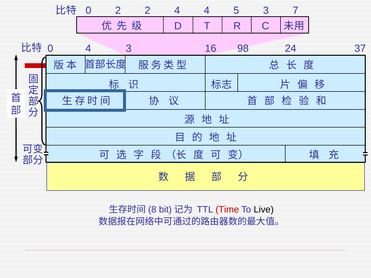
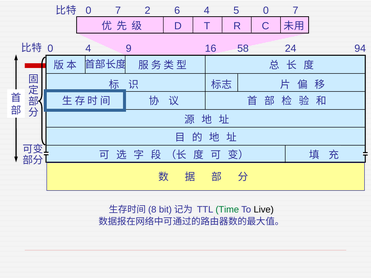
2: 2 -> 7 (118, 11)
2 4: 4 -> 6 (177, 11)
5 3: 3 -> 0 (266, 11)
4 3: 3 -> 9 (129, 49)
98: 98 -> 58 (243, 49)
37: 37 -> 94 (360, 49)
Time colour: red -> green (227, 210)
